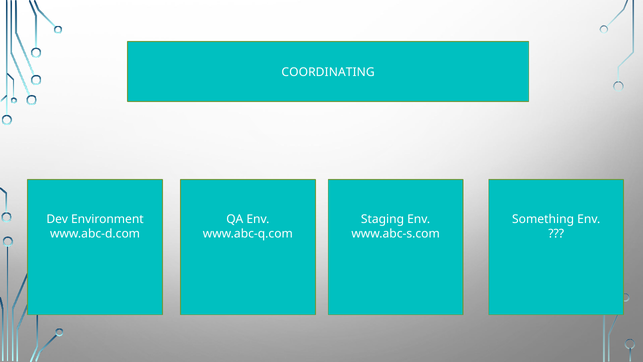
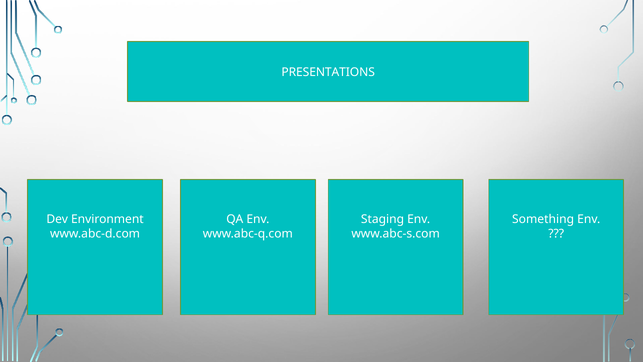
COORDINATING: COORDINATING -> PRESENTATIONS (328, 72)
